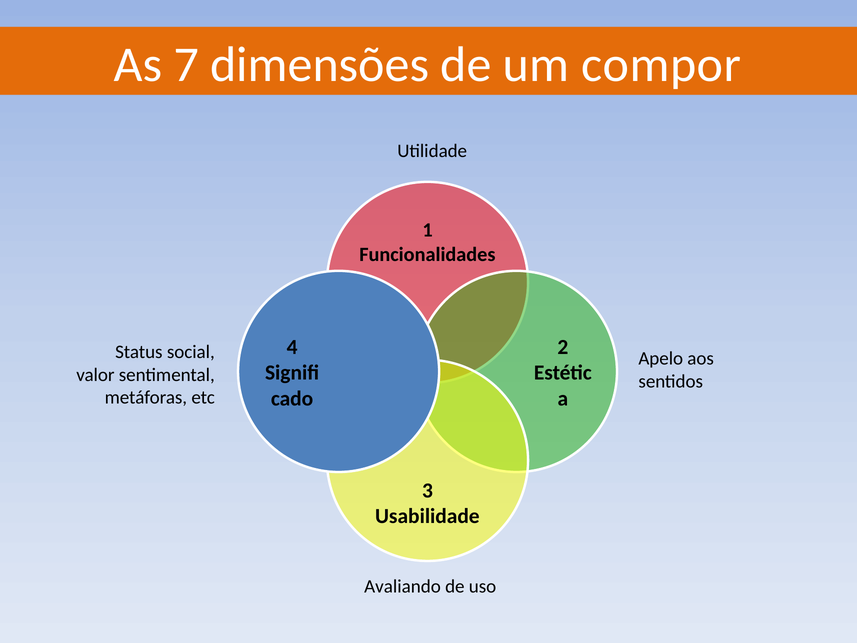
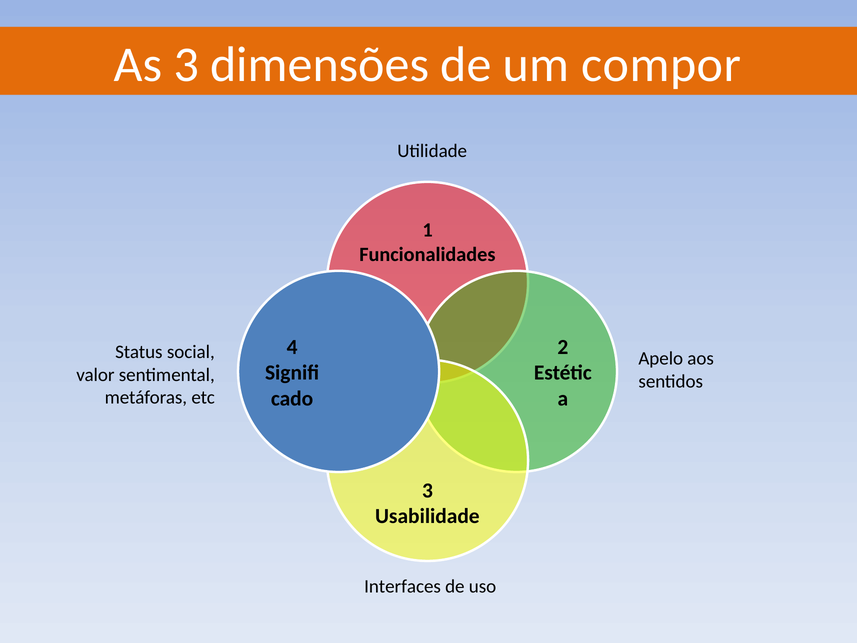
As 7: 7 -> 3 (186, 65)
Avaliando: Avaliando -> Interfaces (403, 586)
